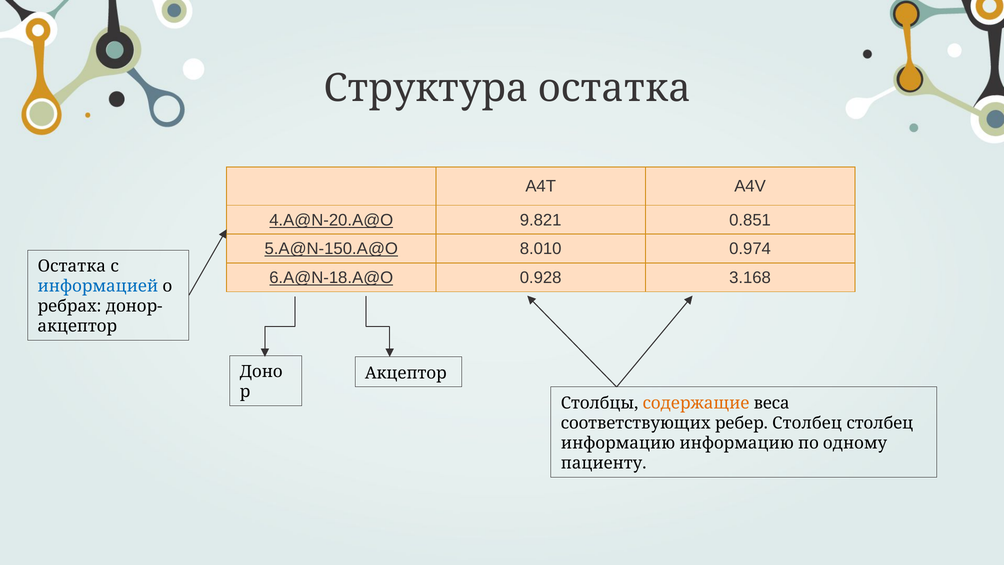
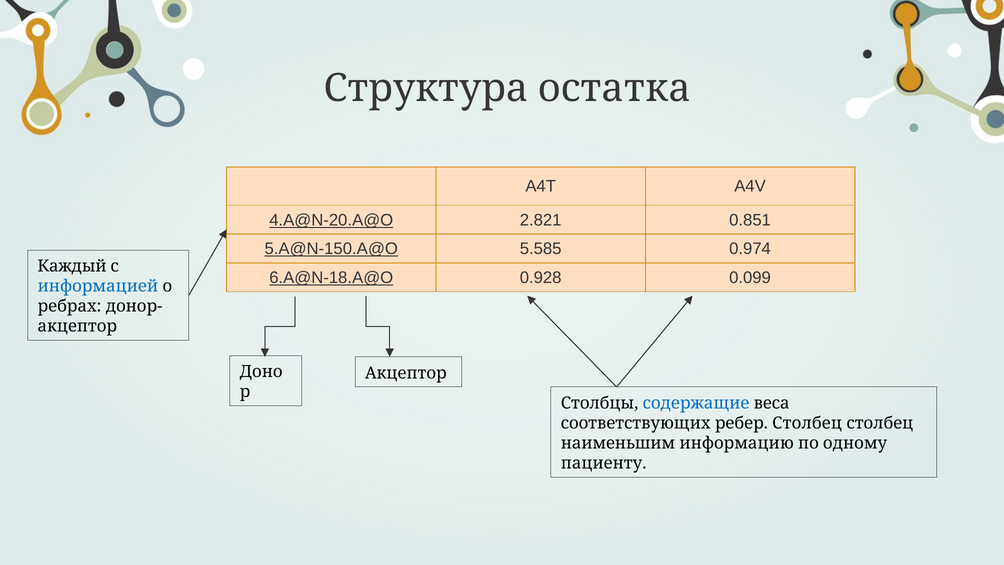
9.821: 9.821 -> 2.821 (541, 220)
8.010: 8.010 -> 5.585 (541, 249)
Остатка: Остатка -> Каждый (72, 266)
3.168: 3.168 -> 0.099 (750, 278)
содержащие colour: orange -> blue (696, 403)
информацию: информацию -> наименьшим (618, 443)
